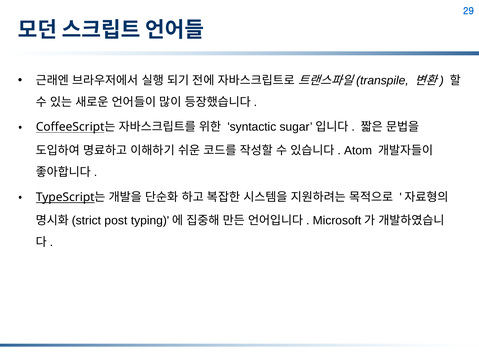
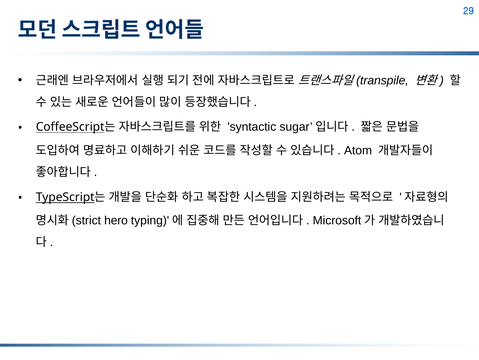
post: post -> hero (116, 220)
